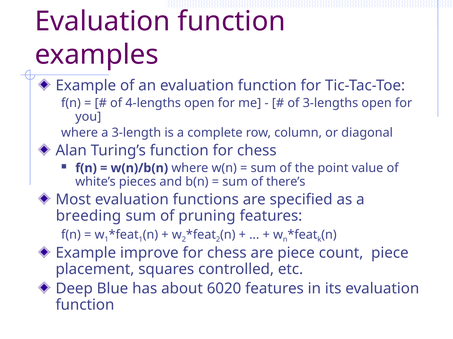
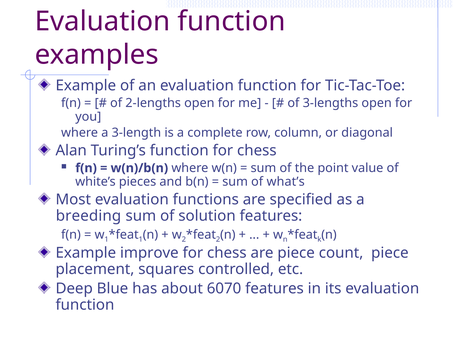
4-lengths: 4-lengths -> 2-lengths (153, 103)
there’s: there’s -> what’s (286, 182)
pruning: pruning -> solution (207, 216)
6020: 6020 -> 6070 (224, 289)
